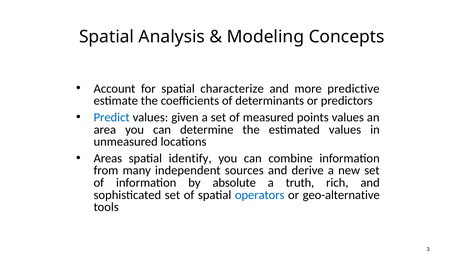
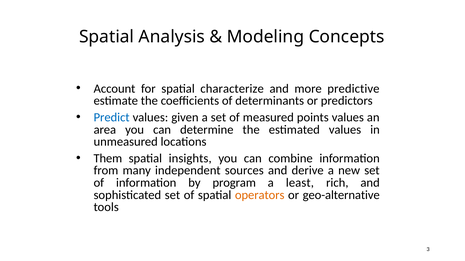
Areas: Areas -> Them (108, 159)
identify: identify -> insights (190, 159)
absolute: absolute -> program (234, 183)
truth: truth -> least (300, 183)
operators colour: blue -> orange (260, 195)
